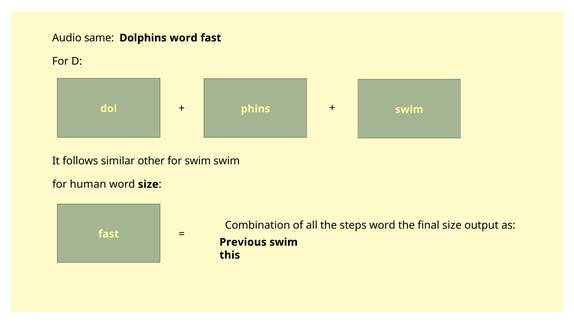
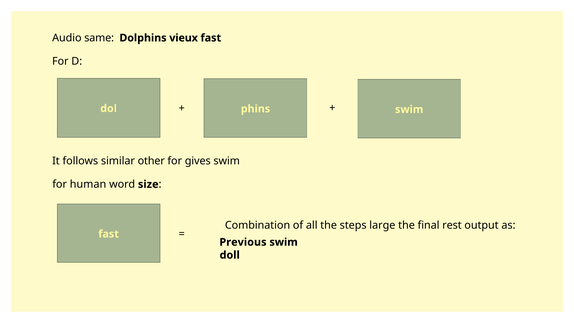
Dolphins word: word -> vieux (184, 38)
for swim: swim -> gives (198, 161)
steps word: word -> large (382, 225)
final size: size -> rest (452, 225)
this: this -> doll (230, 255)
